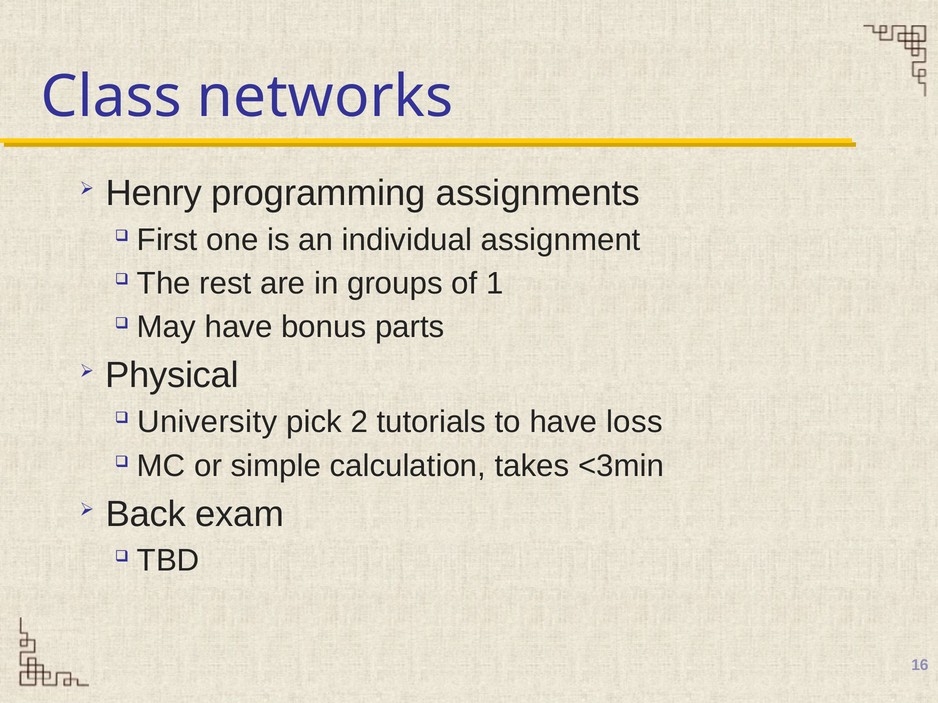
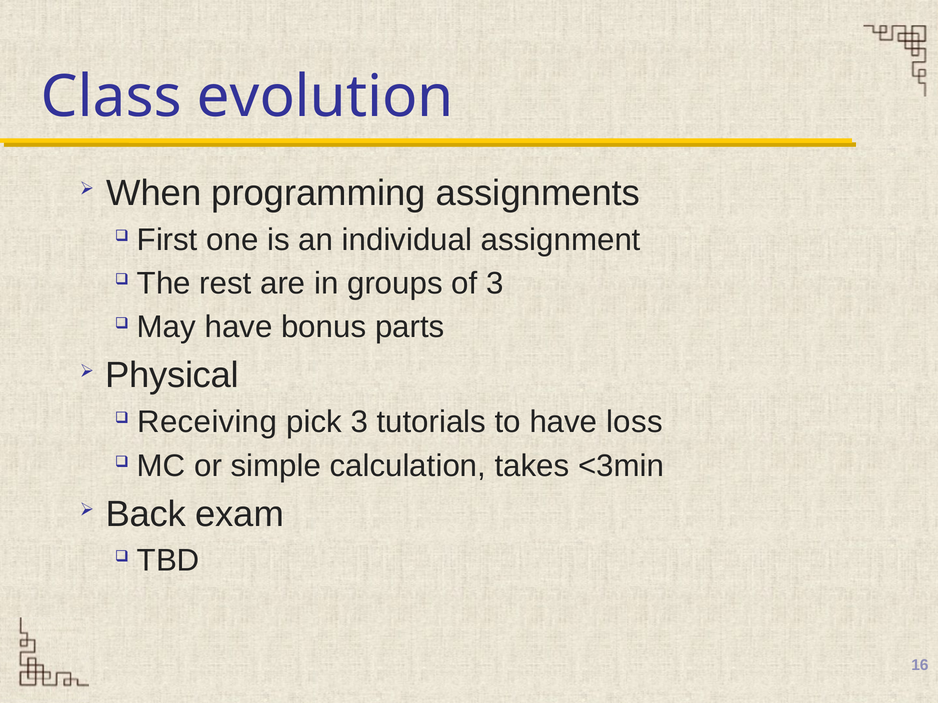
networks: networks -> evolution (325, 97)
Henry: Henry -> When (154, 193)
of 1: 1 -> 3 (495, 284)
University: University -> Receiving (207, 422)
pick 2: 2 -> 3 (359, 422)
